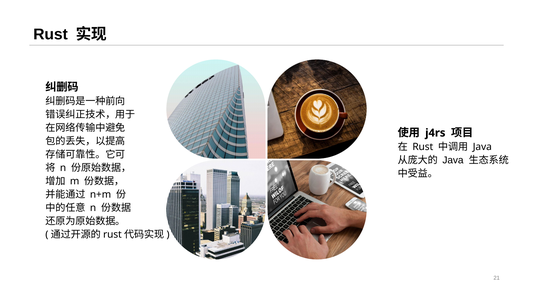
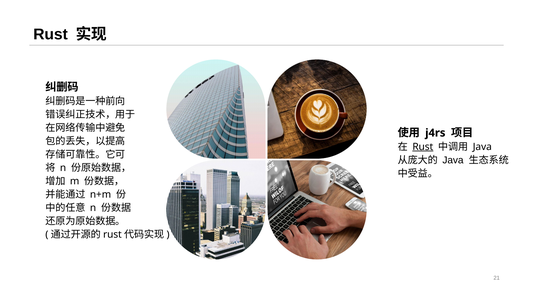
Rust underline: none -> present (423, 147)
